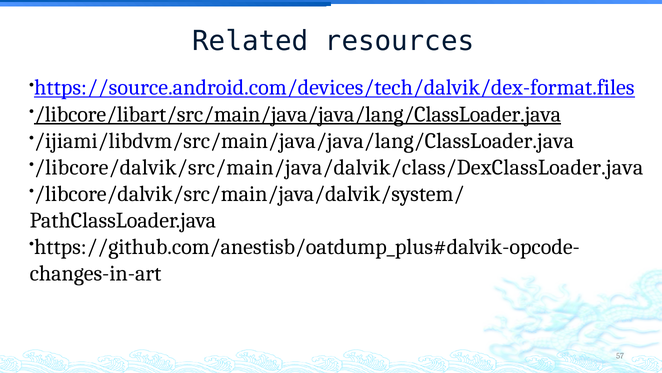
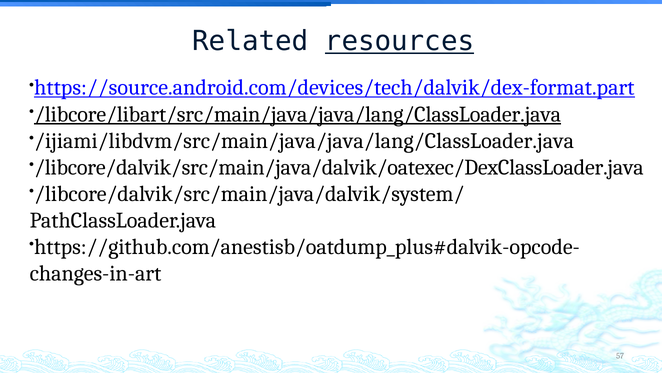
resources underline: none -> present (400, 41)
https://source.android.com/devices/tech/dalvik/dex-format.files: https://source.android.com/devices/tech/dalvik/dex-format.files -> https://source.android.com/devices/tech/dalvik/dex-format.part (334, 88)
/libcore/dalvik/src/main/java/dalvik/class/DexClassLoader.java: /libcore/dalvik/src/main/java/dalvik/class/DexClassLoader.java -> /libcore/dalvik/src/main/java/dalvik/oatexec/DexClassLoader.java (339, 167)
